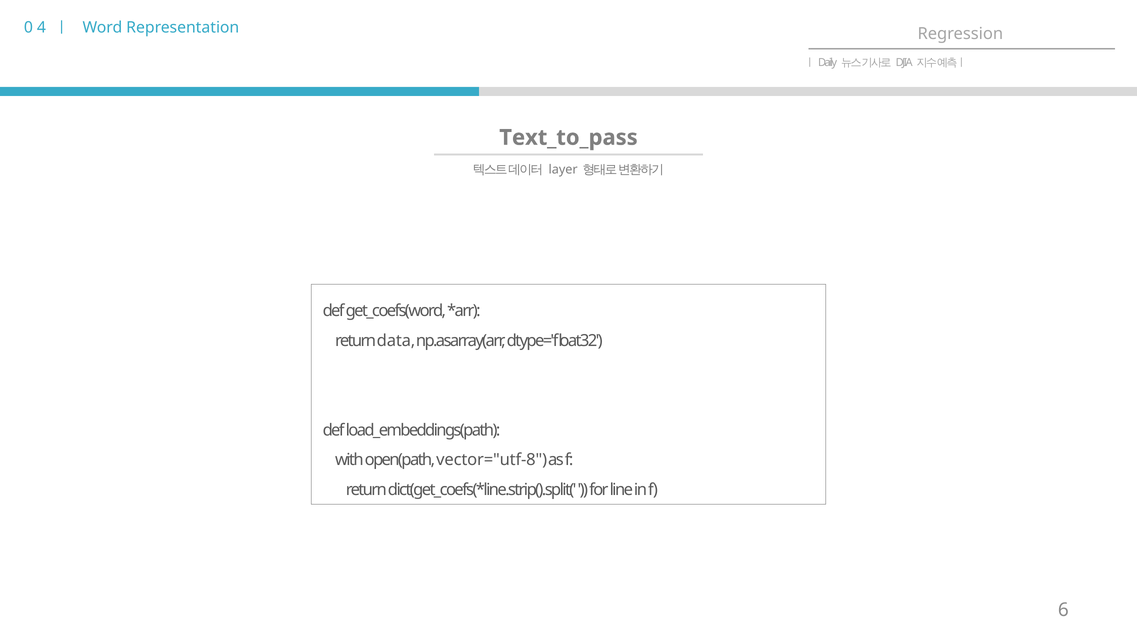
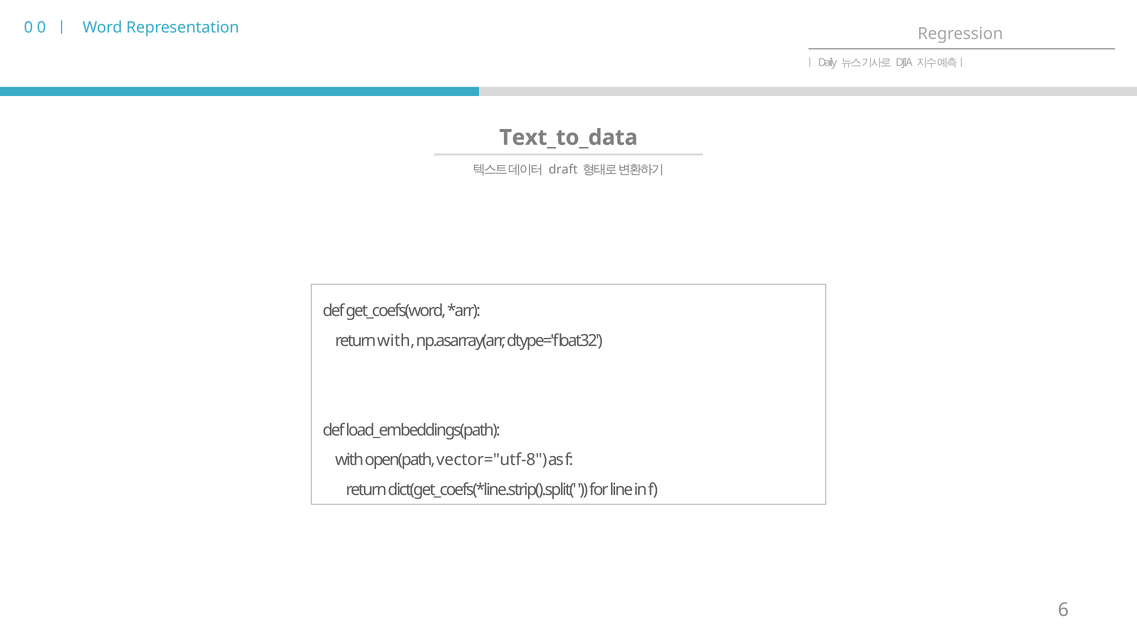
0 4: 4 -> 0 (41, 28)
Text_to_pass: Text_to_pass -> Text_to_data (569, 137)
layer: layer -> draft (563, 169)
return data: data -> with (396, 340)
